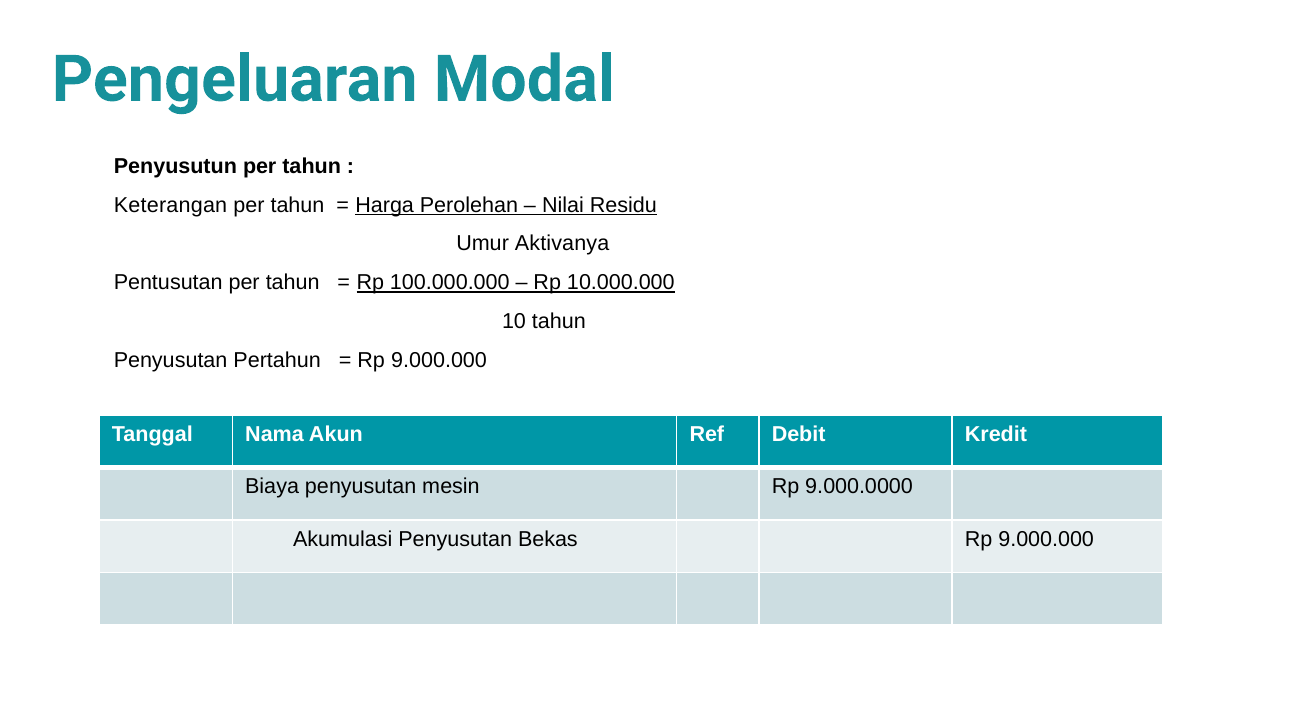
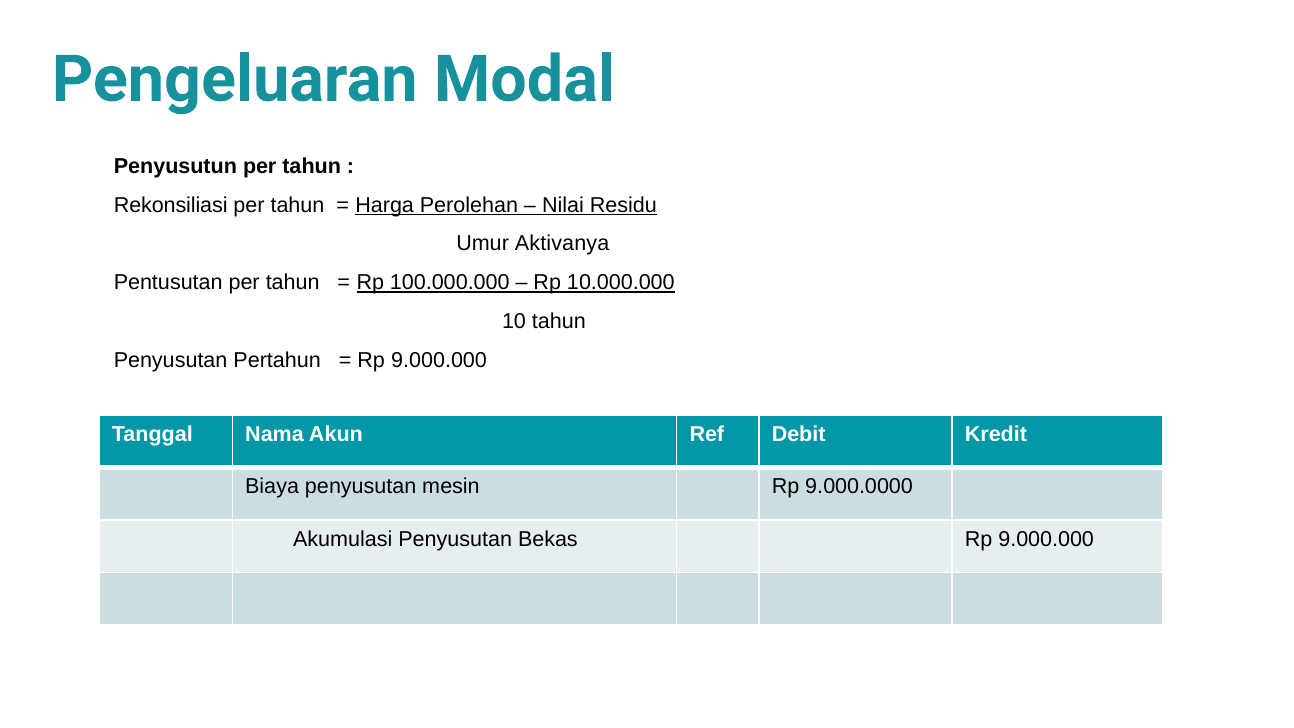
Keterangan: Keterangan -> Rekonsiliasi (171, 205)
